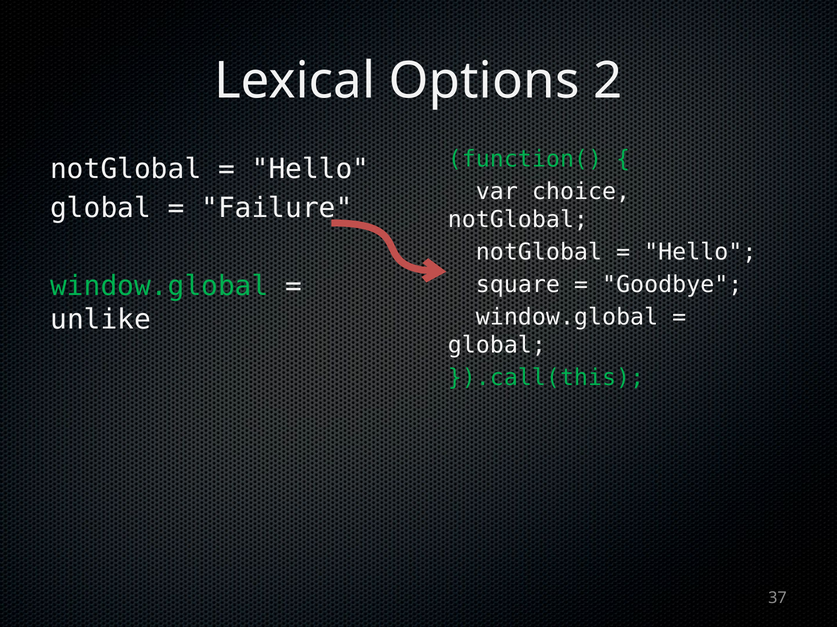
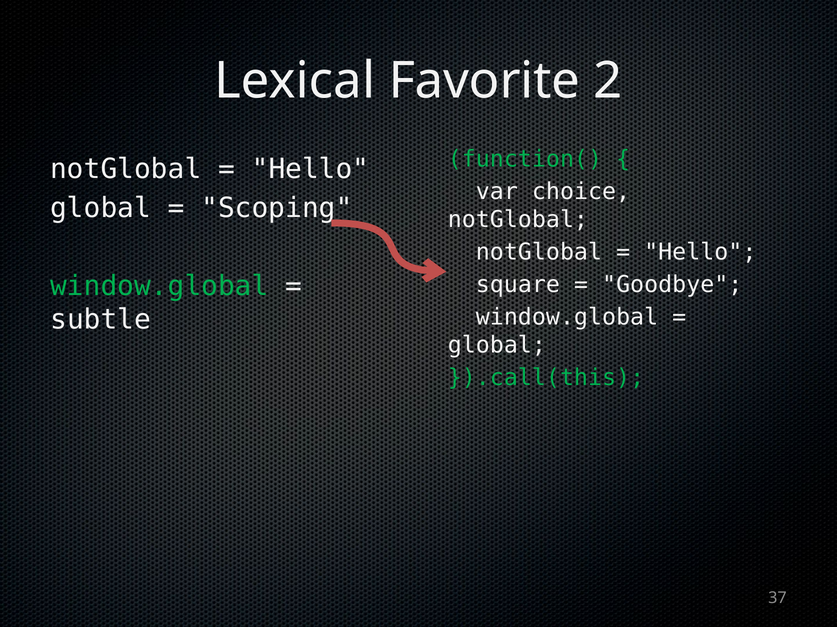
Options: Options -> Favorite (484, 81)
Failure: Failure -> Scoping (277, 208)
unlike: unlike -> subtle (101, 320)
